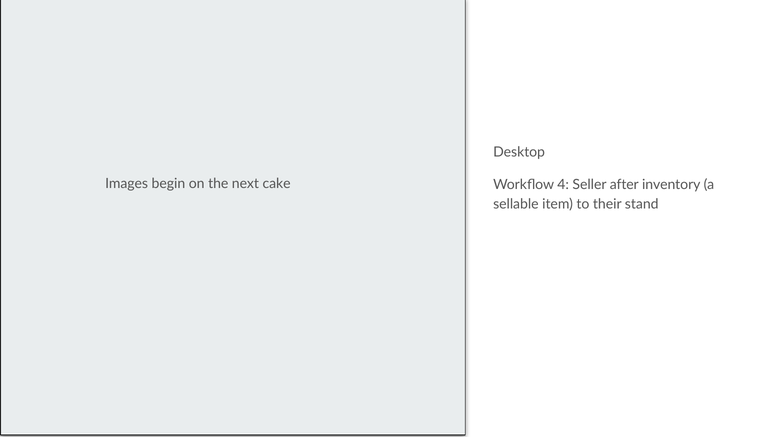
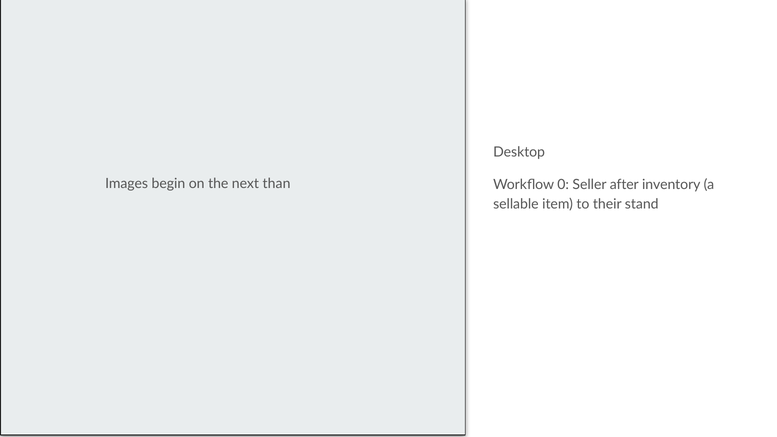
cake: cake -> than (277, 184)
4: 4 -> 0 (563, 185)
